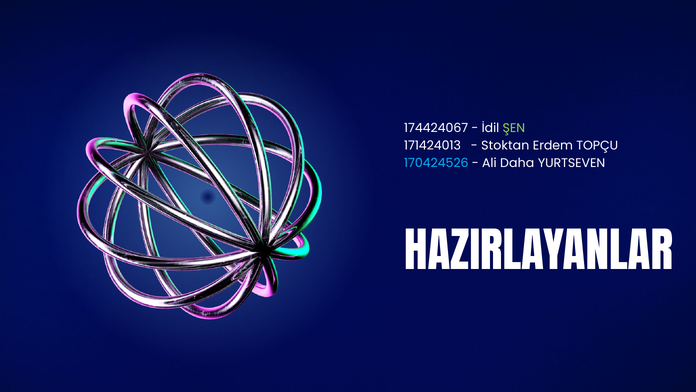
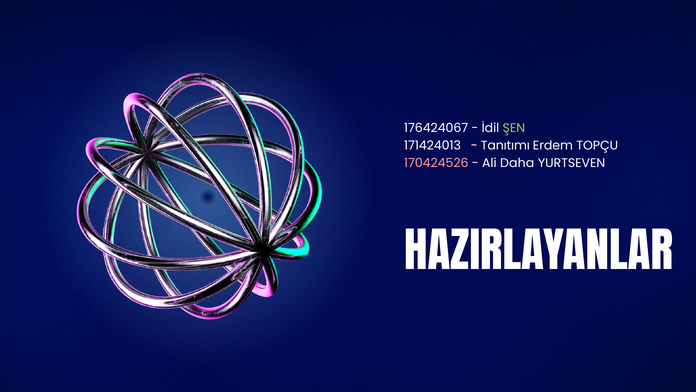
174424067: 174424067 -> 176424067 (436, 128)
Stoktan: Stoktan -> Tanıtımı (505, 145)
170424526 colour: light blue -> pink (436, 163)
